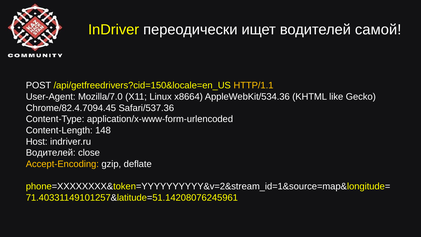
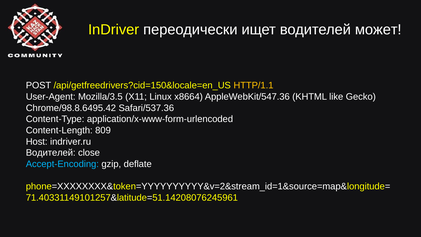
самой: самой -> может (378, 30)
Mozilla/7.0: Mozilla/7.0 -> Mozilla/3.5 (100, 97)
AppleWebKit/534.36: AppleWebKit/534.36 -> AppleWebKit/547.36 (247, 97)
Chrome/82.4.7094.45: Chrome/82.4.7094.45 -> Chrome/98.8.6495.42 (71, 108)
148: 148 -> 809 (103, 130)
Accept-Encoding colour: yellow -> light blue (62, 164)
